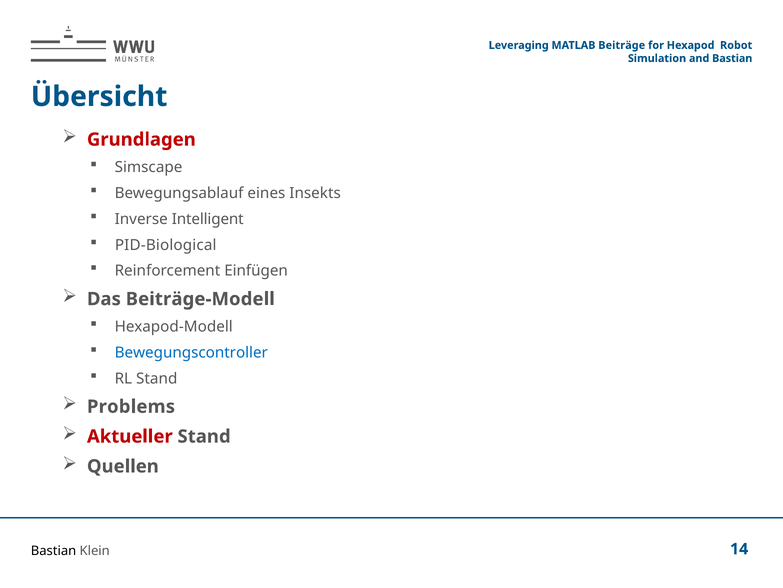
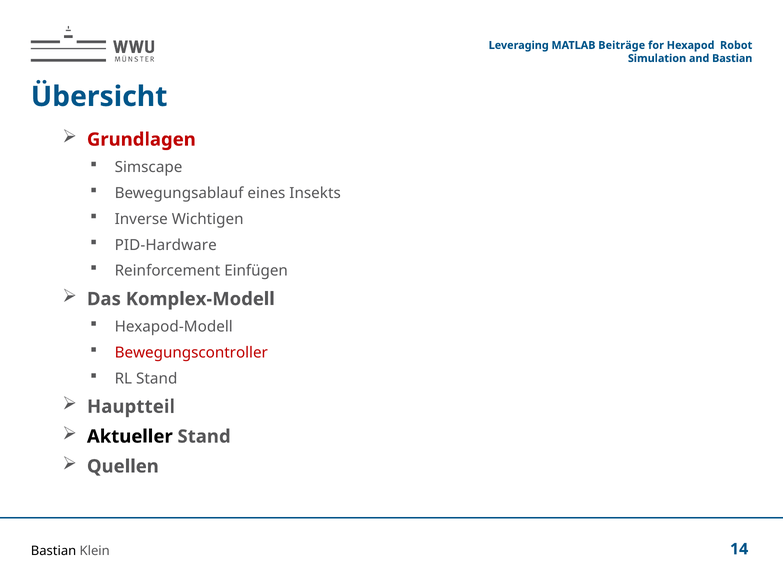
Intelligent: Intelligent -> Wichtigen (208, 219)
PID-Biological: PID-Biological -> PID-Hardware (166, 245)
Beiträge-Modell: Beiträge-Modell -> Komplex-Modell (200, 299)
Bewegungscontroller colour: blue -> red (191, 352)
Problems: Problems -> Hauptteil (131, 406)
Aktueller colour: red -> black (130, 436)
